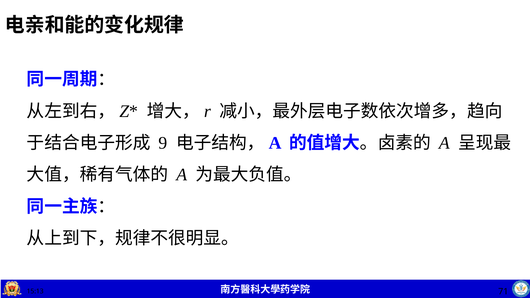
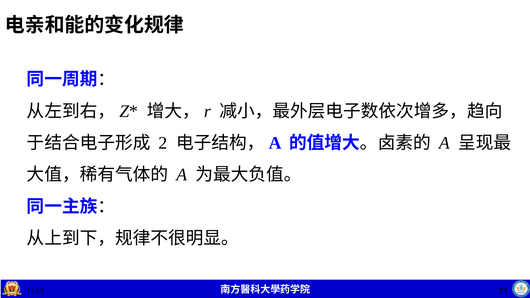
9: 9 -> 2 (163, 143)
